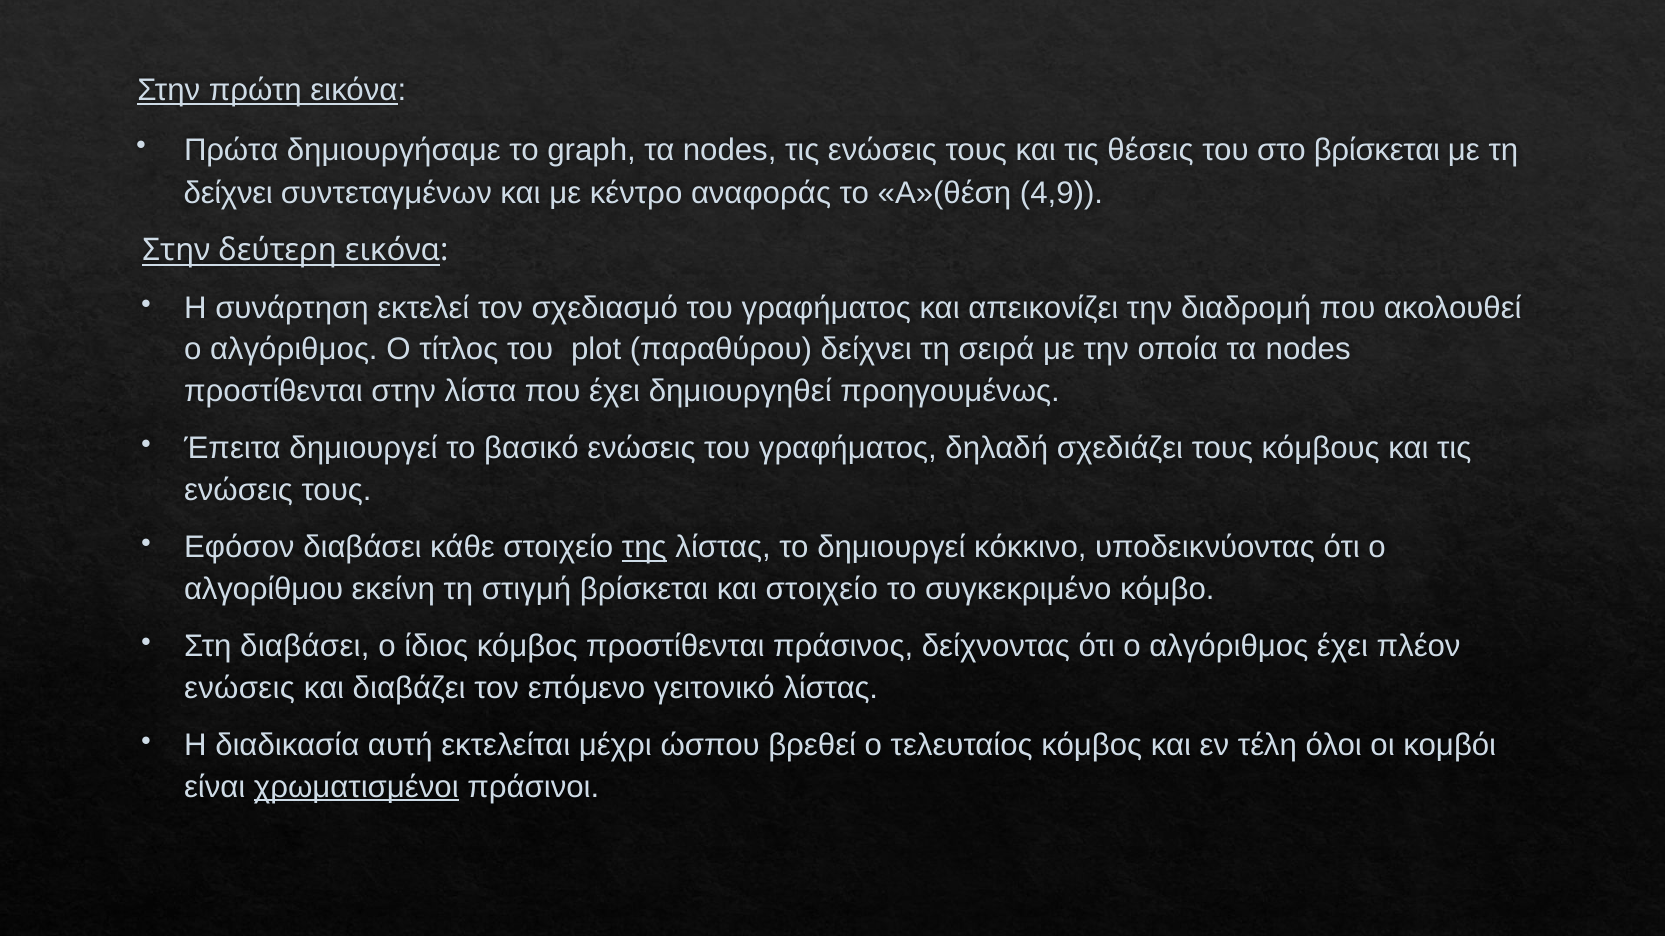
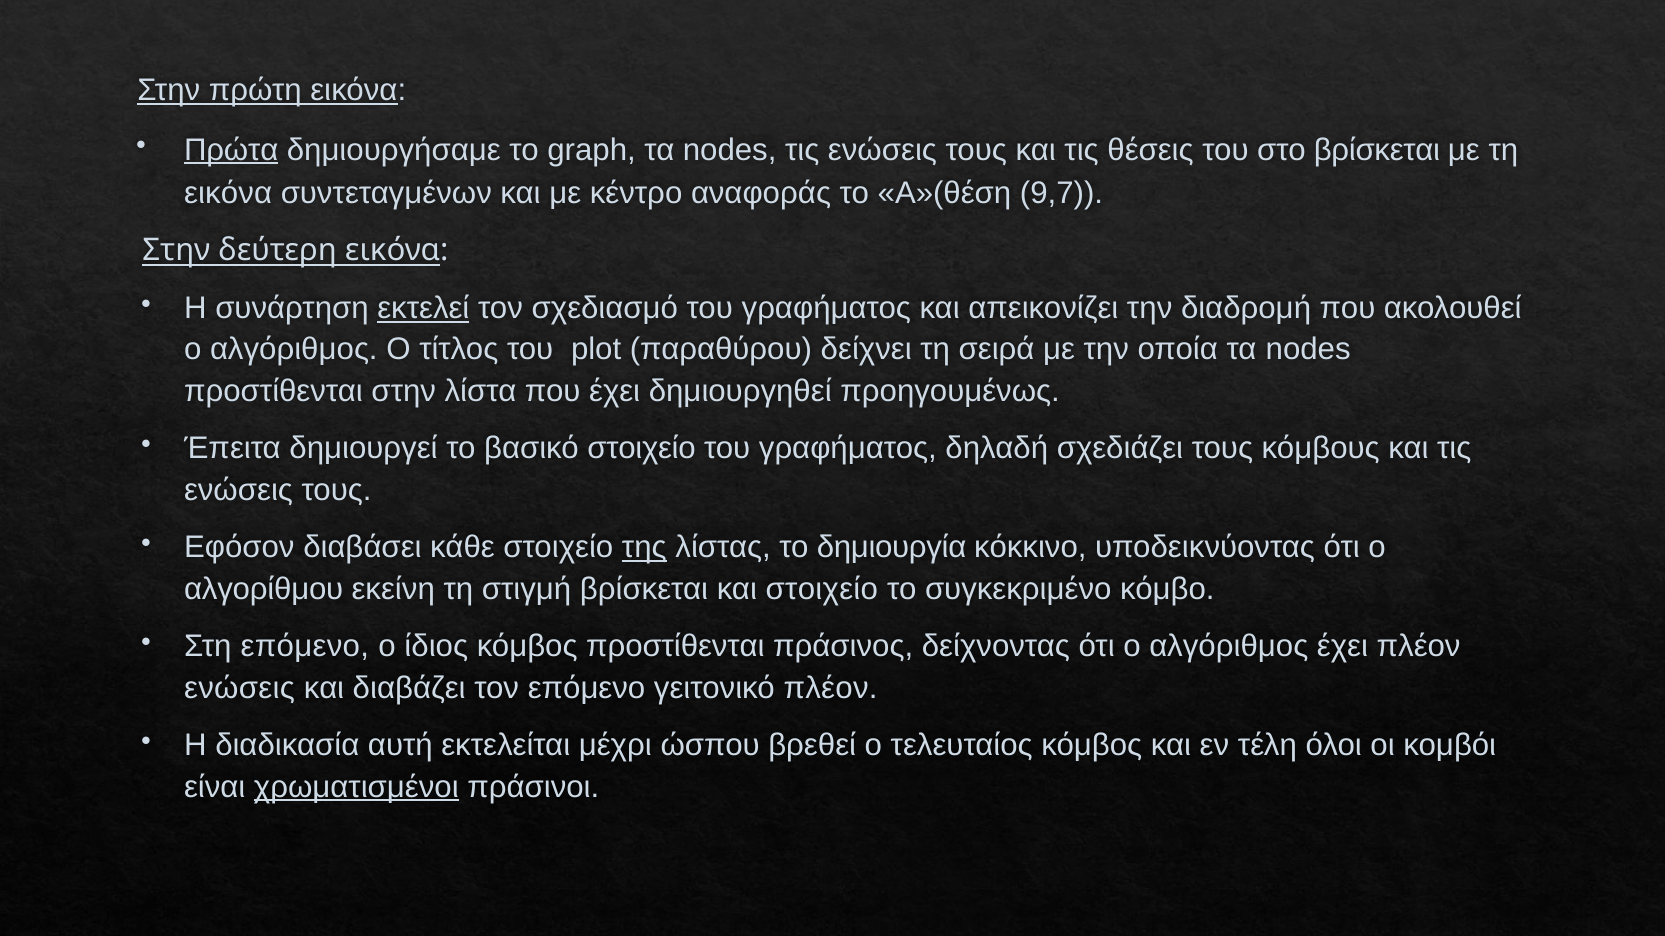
Πρώτα underline: none -> present (231, 150)
δείχνει: δείχνει -> εικόνα (228, 193)
4,9: 4,9 -> 9,7 (1062, 193)
εκτελεί underline: none -> present (423, 309)
βασικό ενώσεις: ενώσεις -> στοιχείο (642, 449)
το δημιουργεί: δημιουργεί -> δημιουργία (892, 548)
Στη διαβάσει: διαβάσει -> επόμενο (305, 647)
γειτονικό λίστας: λίστας -> πλέον (831, 688)
